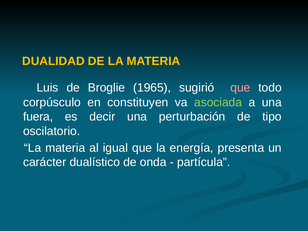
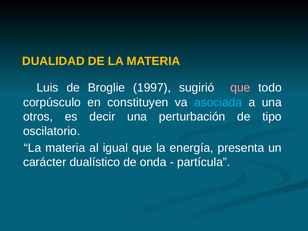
1965: 1965 -> 1997 (152, 88)
asociada colour: light green -> light blue (218, 102)
fuera: fuera -> otros (38, 117)
